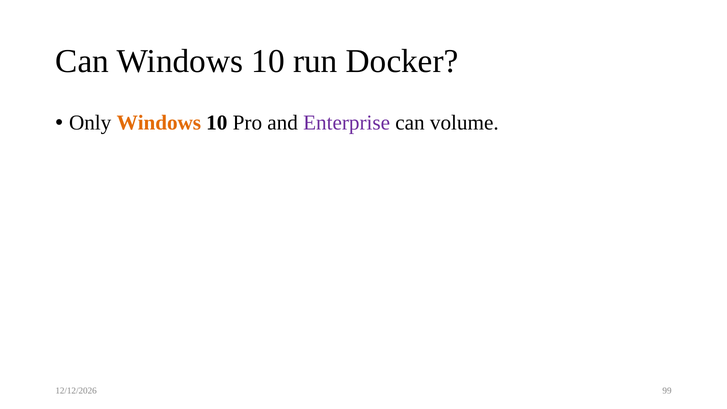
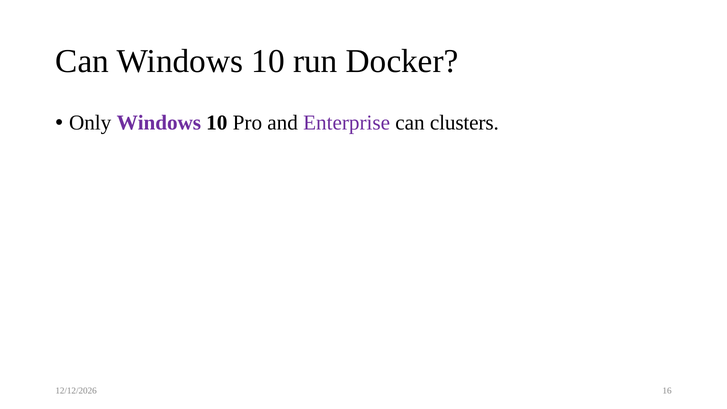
Windows colour: orange -> purple (159, 123)
volume: volume -> clusters (464, 123)
99: 99 -> 16 (667, 391)
